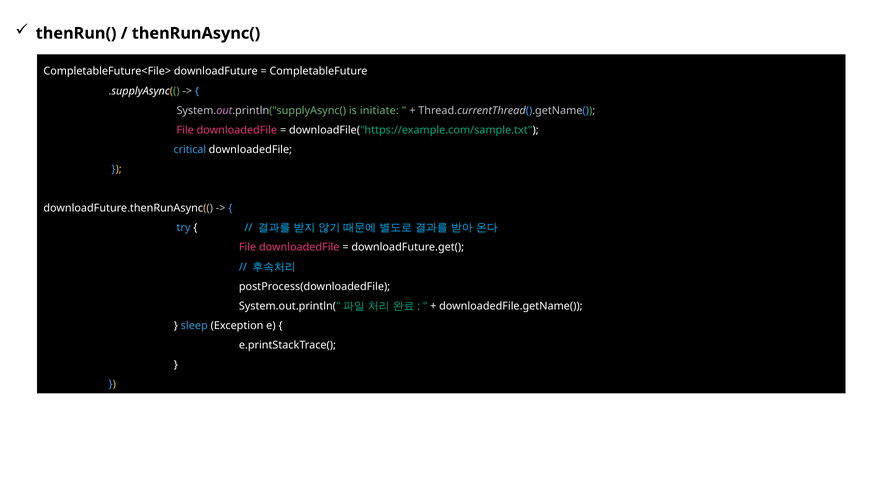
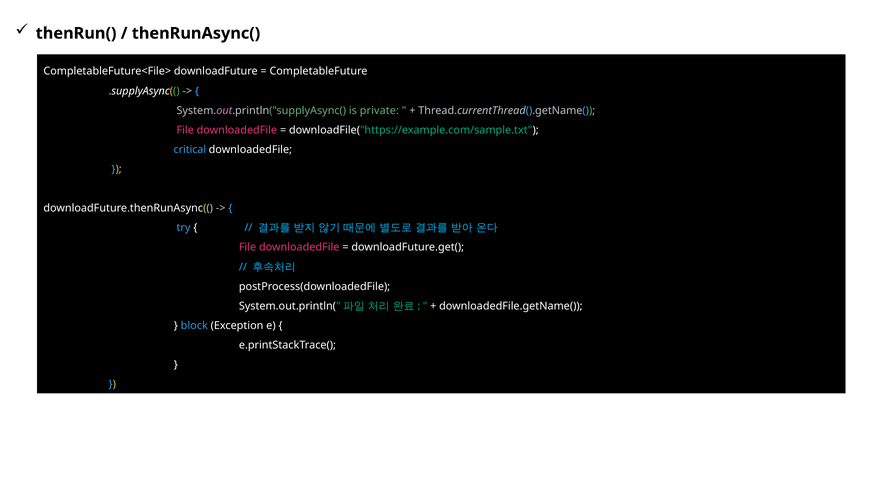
initiate: initiate -> private (379, 110)
sleep: sleep -> block (194, 326)
